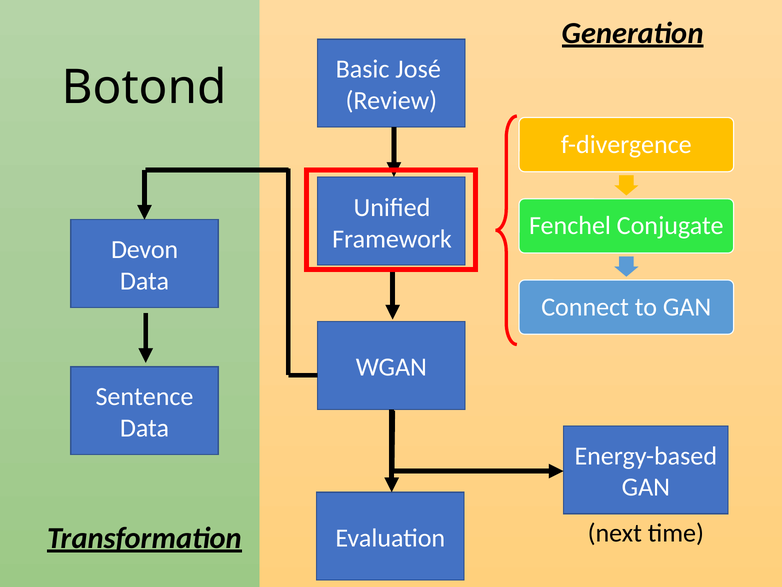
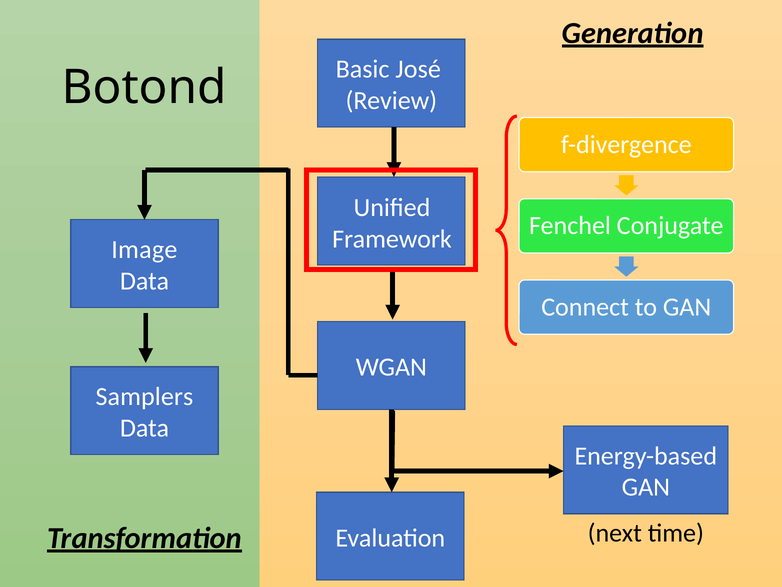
Devon: Devon -> Image (144, 250)
Sentence: Sentence -> Samplers (144, 397)
